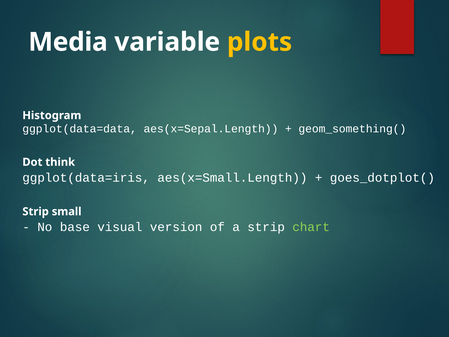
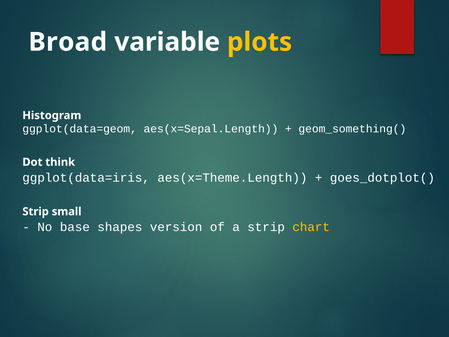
Media: Media -> Broad (68, 42)
ggplot(data=data: ggplot(data=data -> ggplot(data=geom (80, 129)
aes(x=Small.Length: aes(x=Small.Length -> aes(x=Theme.Length (232, 178)
visual: visual -> shapes (120, 227)
chart colour: light green -> yellow (311, 227)
